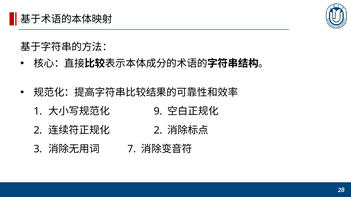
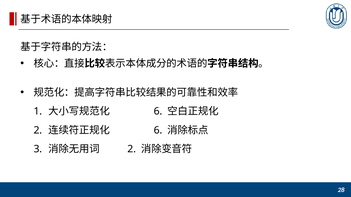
9: 9 -> 6 (158, 112)
2: 2 -> 6 (158, 130)
7: 7 -> 2 (132, 149)
